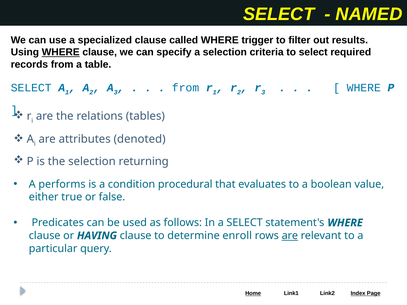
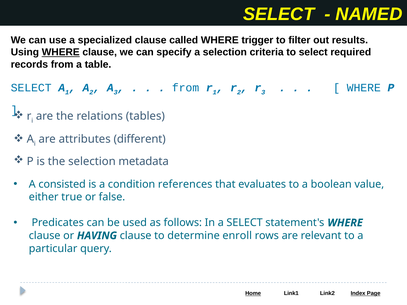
denoted: denoted -> different (140, 139)
returning: returning -> metadata (144, 162)
performs: performs -> consisted (62, 184)
procedural: procedural -> references (185, 184)
are underline: present -> none (290, 236)
